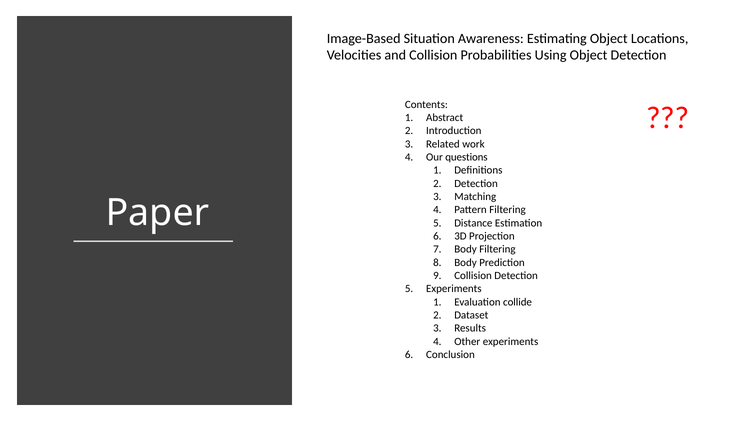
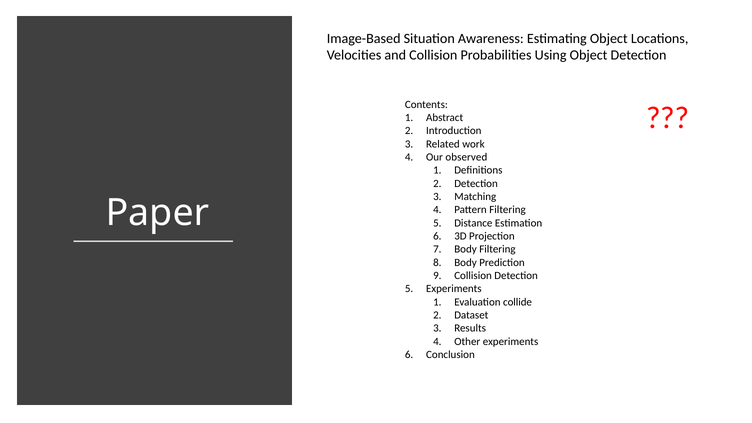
questions: questions -> observed (466, 157)
